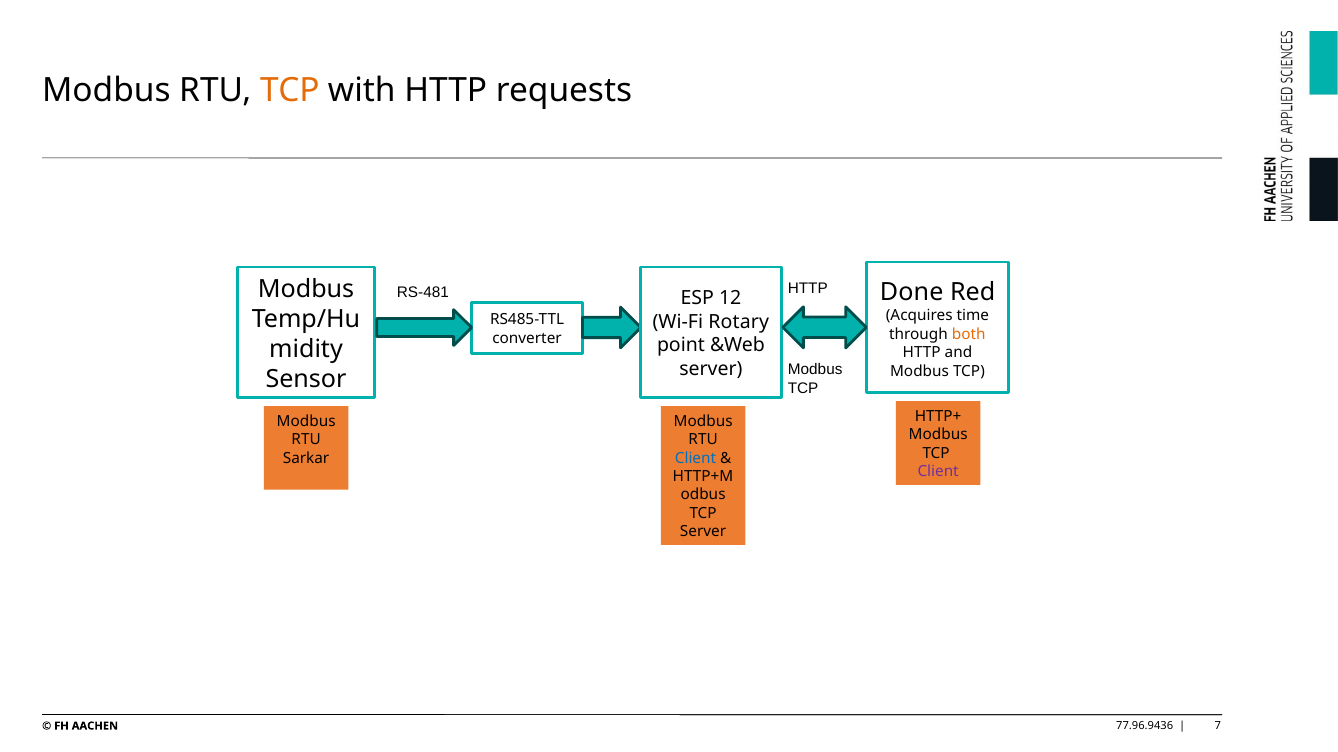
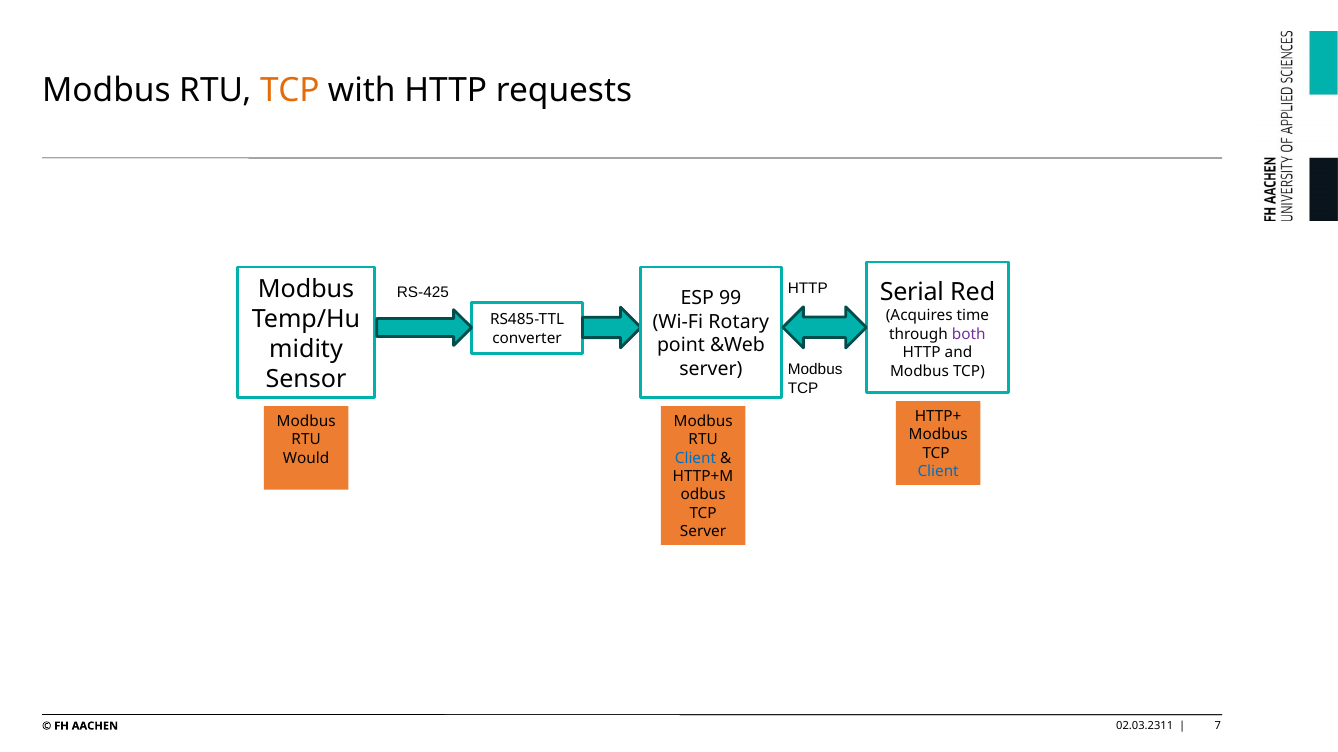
Done: Done -> Serial (912, 293)
RS-481: RS-481 -> RS-425 (423, 292)
12: 12 -> 99 (730, 299)
both colour: orange -> purple (969, 335)
Sarkar: Sarkar -> Would (306, 459)
Client colour: purple -> blue (938, 472)
77.96.9436: 77.96.9436 -> 02.03.2311 (1145, 726)
